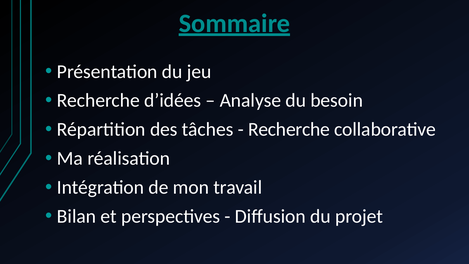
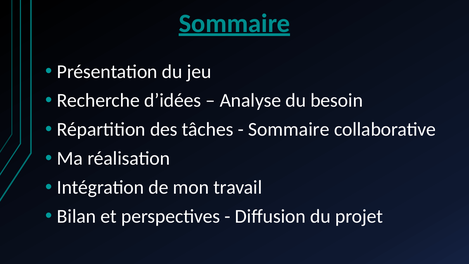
Recherche: Recherche -> Sommaire (289, 129)
